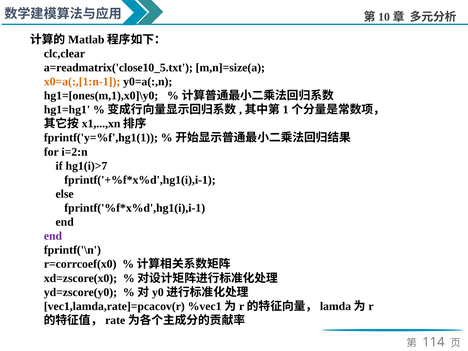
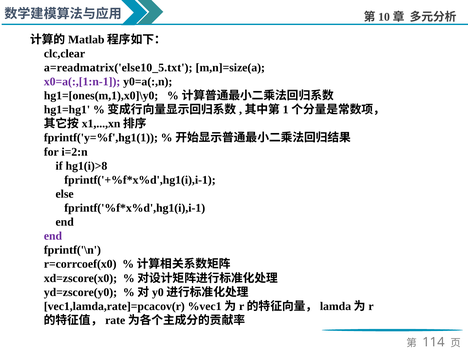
a=readmatrix('close10_5.txt: a=readmatrix('close10_5.txt -> a=readmatrix('else10_5.txt (118, 68)
x0=a(:,[1:n-1 colour: orange -> purple (82, 82)
hg1(i)>7: hg1(i)>7 -> hg1(i)>8 (86, 166)
